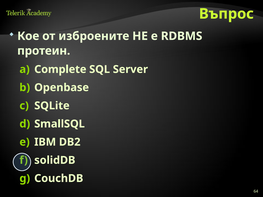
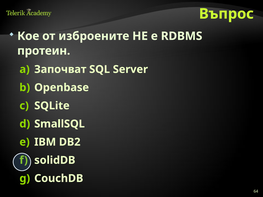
Complete: Complete -> Започват (60, 69)
